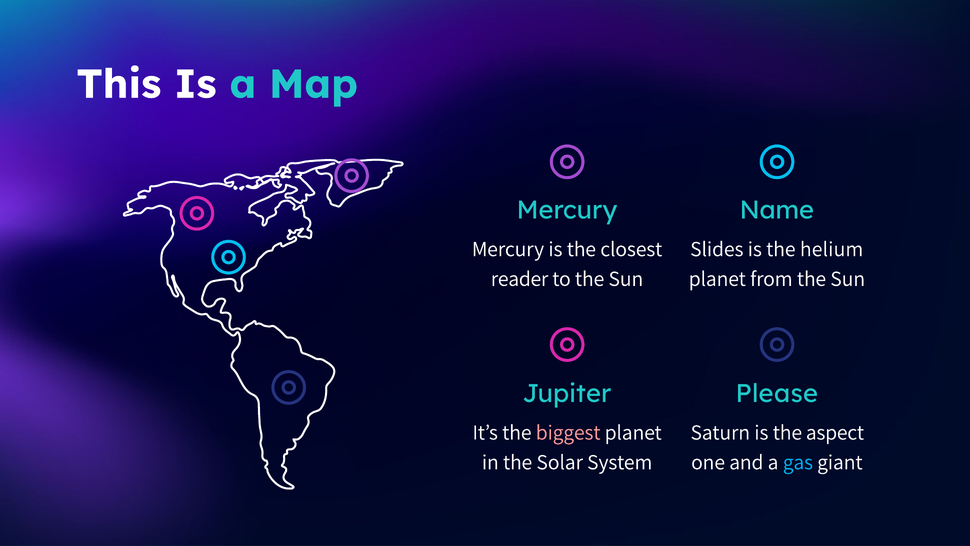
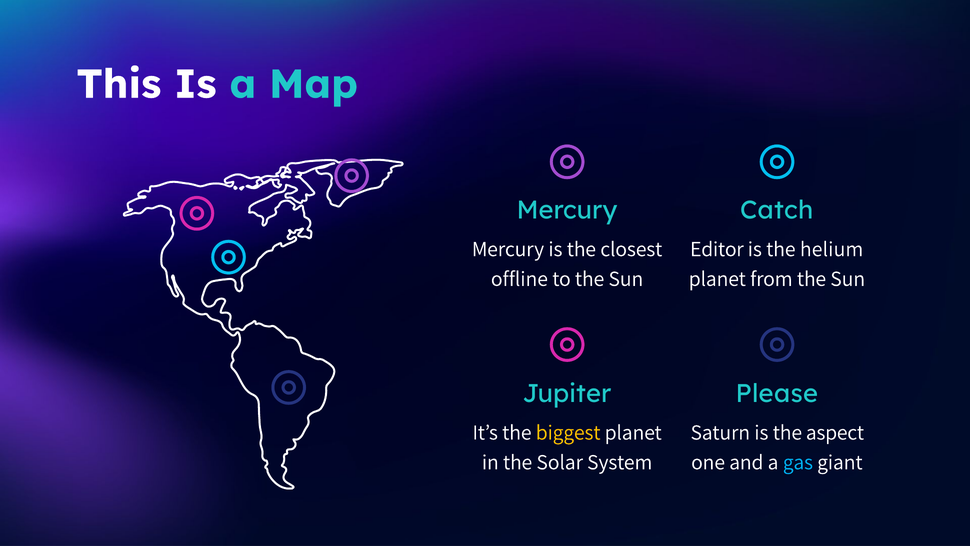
Name: Name -> Catch (777, 210)
Slides: Slides -> Editor (717, 249)
reader: reader -> offline (519, 279)
biggest colour: pink -> yellow (568, 432)
